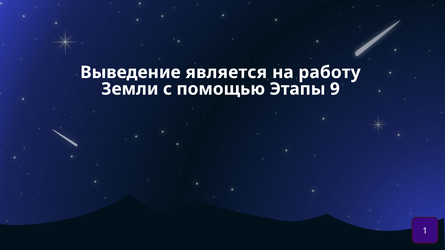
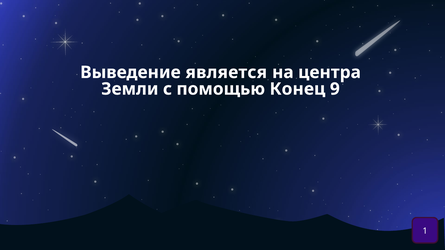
работу: работу -> центра (330, 72)
Этапы: Этапы -> Конец (297, 89)
